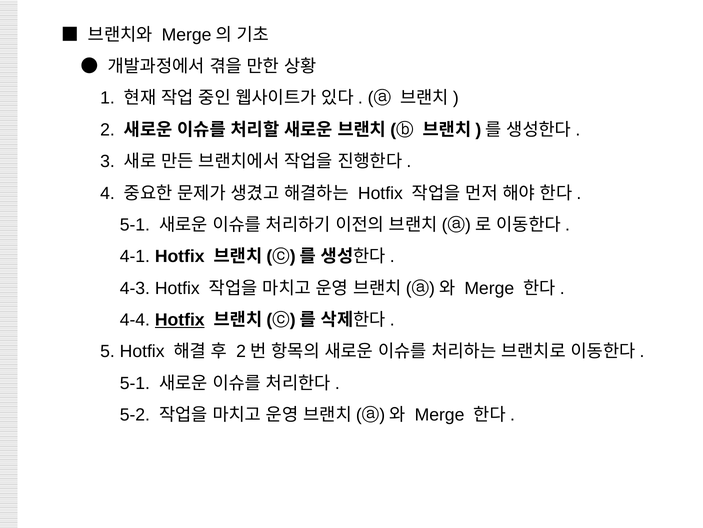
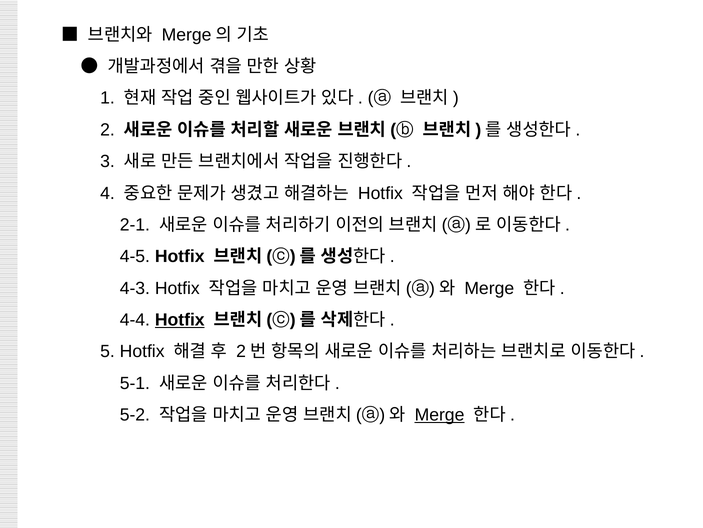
5-1: 5-1 -> 2-1 (135, 225)
4-1: 4-1 -> 4-5 (135, 256)
Merge underline: none -> present (440, 414)
